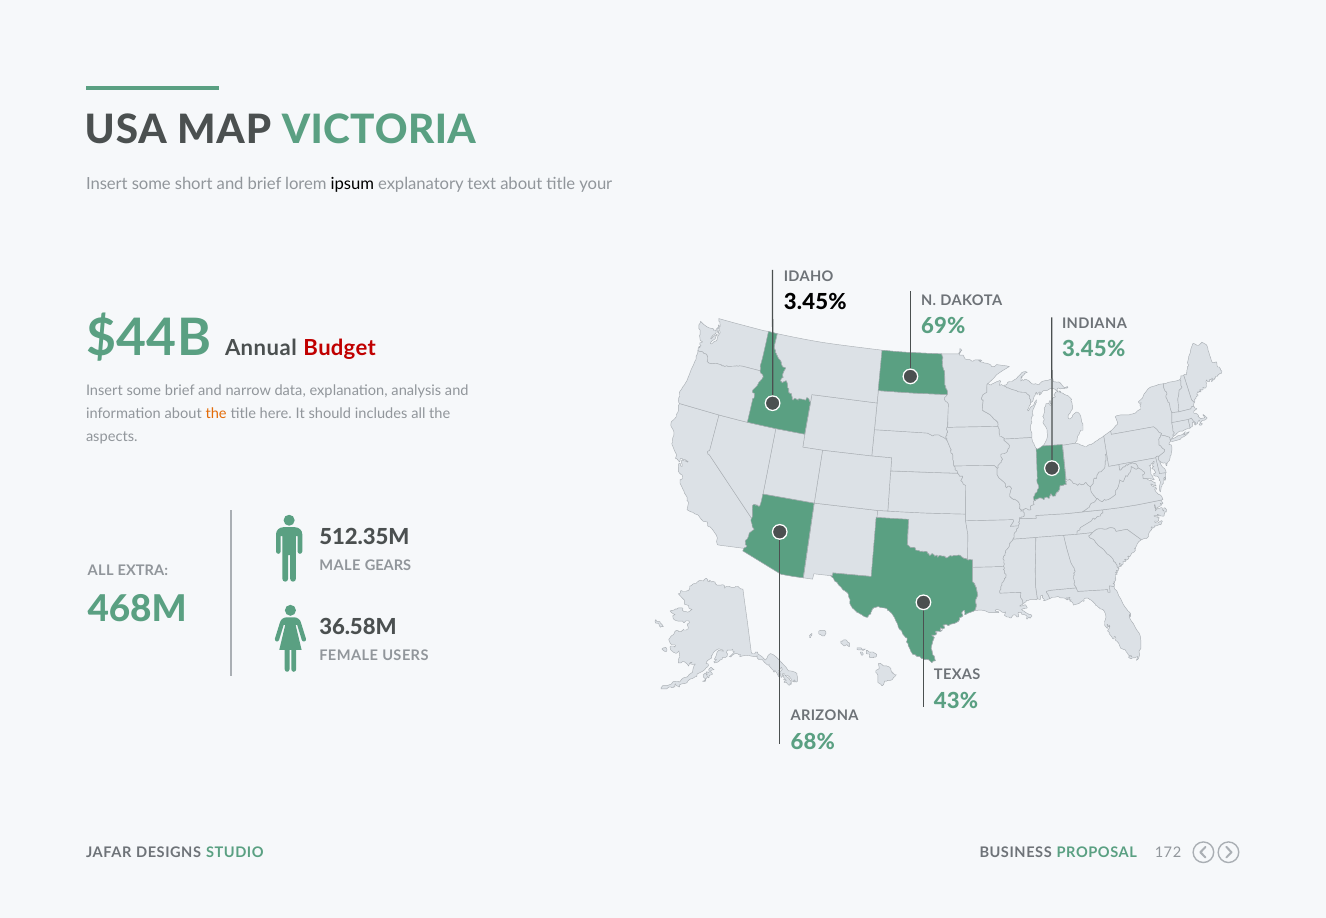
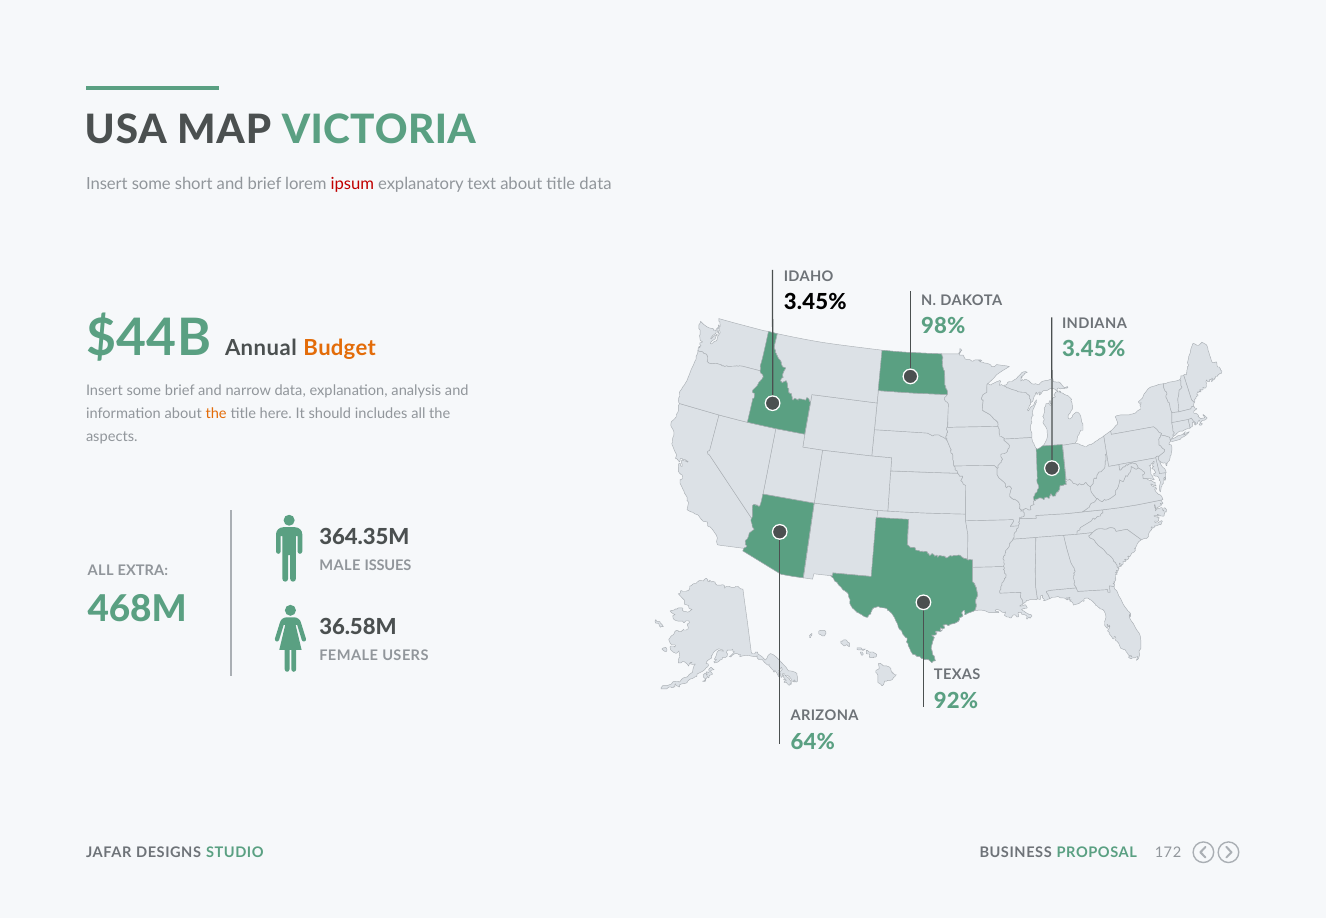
ipsum colour: black -> red (352, 184)
title your: your -> data (596, 184)
69%: 69% -> 98% (943, 326)
Budget colour: red -> orange (340, 348)
512.35M: 512.35M -> 364.35M (364, 537)
GEARS: GEARS -> ISSUES (388, 566)
43%: 43% -> 92% (956, 702)
68%: 68% -> 64% (813, 743)
